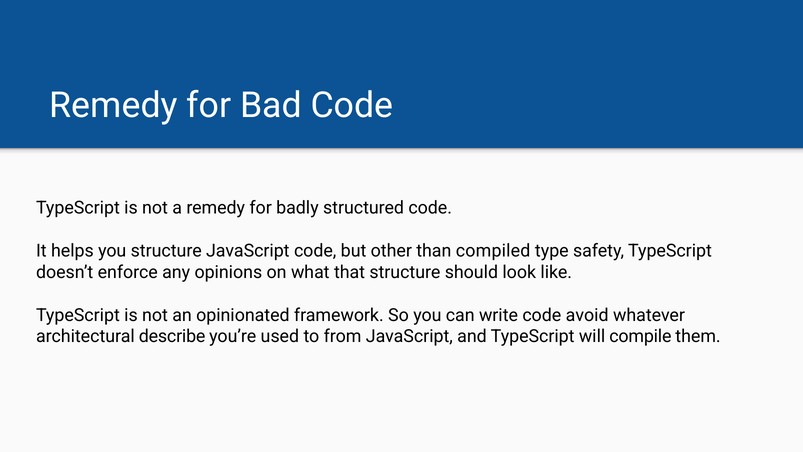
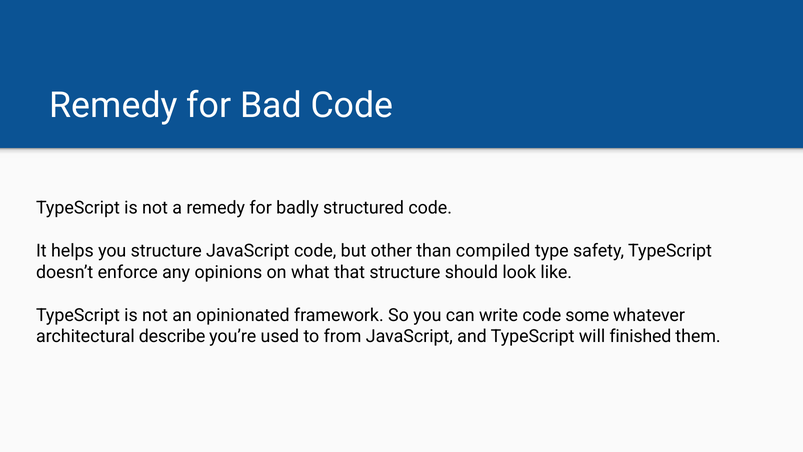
avoid: avoid -> some (587, 315)
compile: compile -> finished (640, 336)
